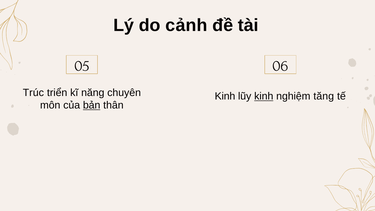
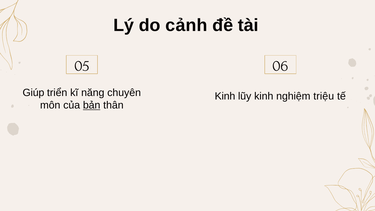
Trúc: Trúc -> Giúp (33, 93)
kinh underline: present -> none (264, 96)
tăng: tăng -> triệu (324, 96)
